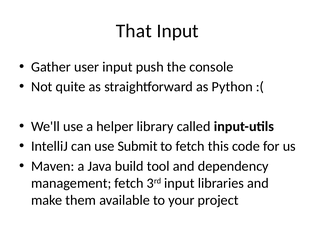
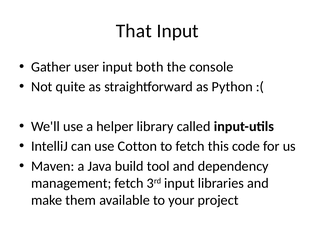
push: push -> both (150, 67)
Submit: Submit -> Cotton (137, 146)
